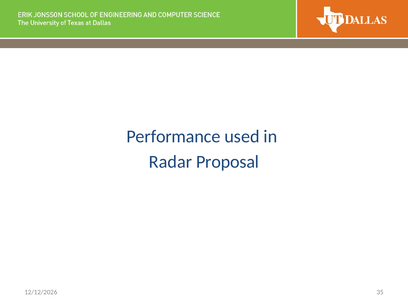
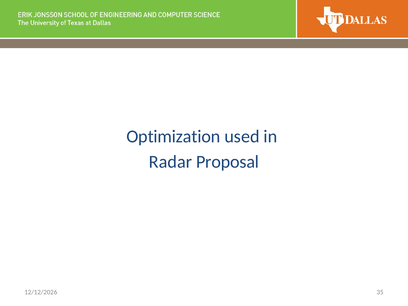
Performance: Performance -> Optimization (173, 136)
